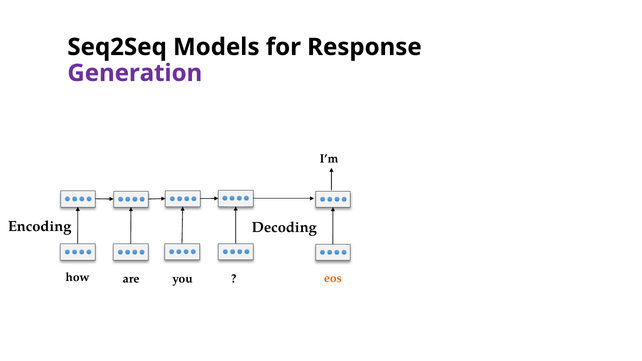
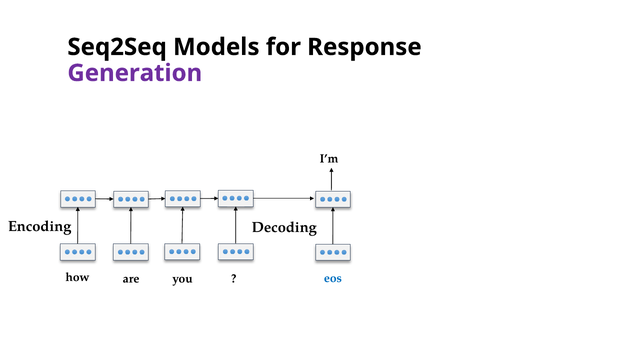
eos colour: orange -> blue (333, 278)
